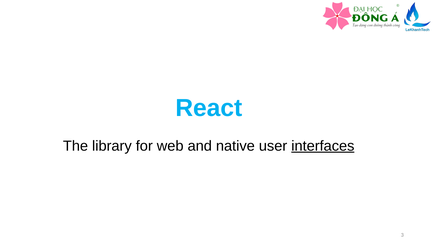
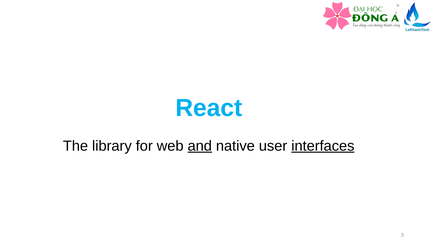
and underline: none -> present (200, 146)
